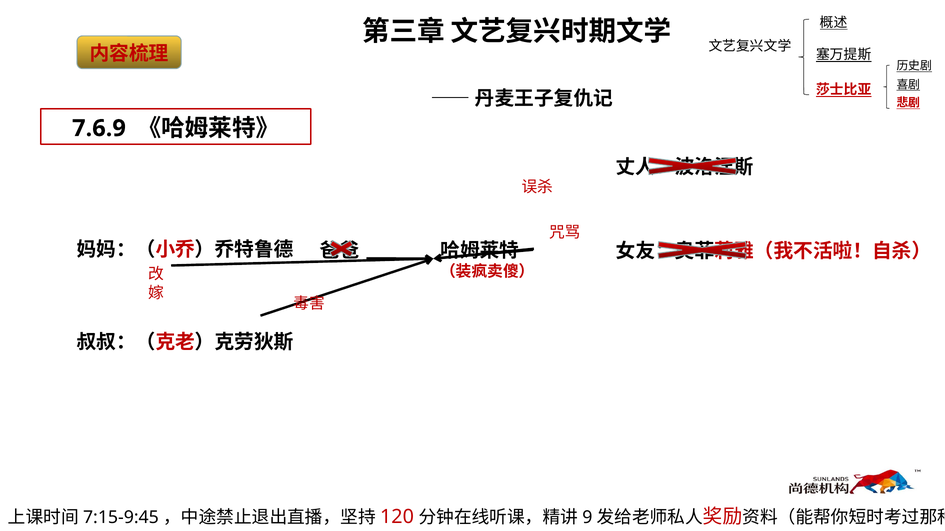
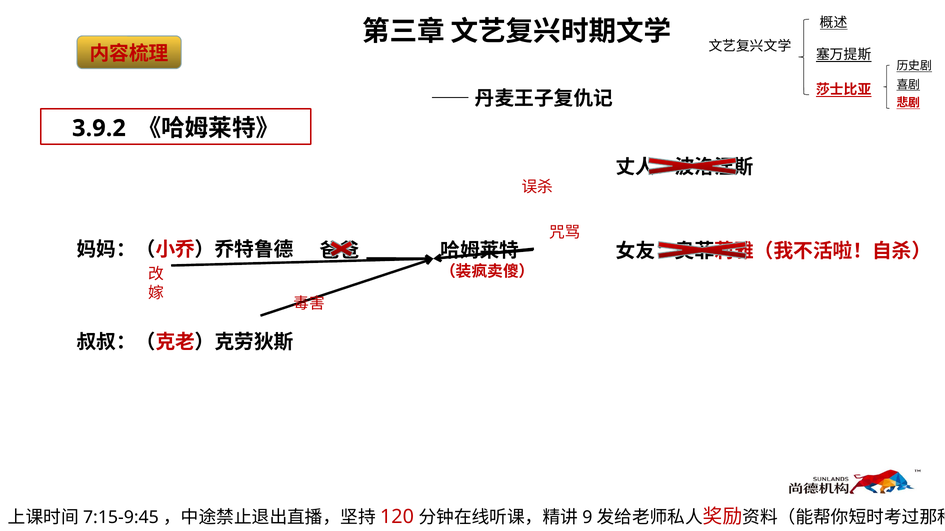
7.6.9: 7.6.9 -> 3.9.2 (99, 128)
